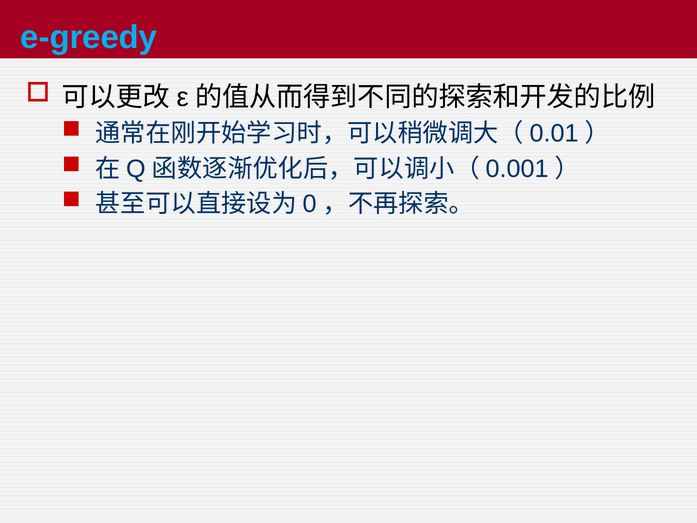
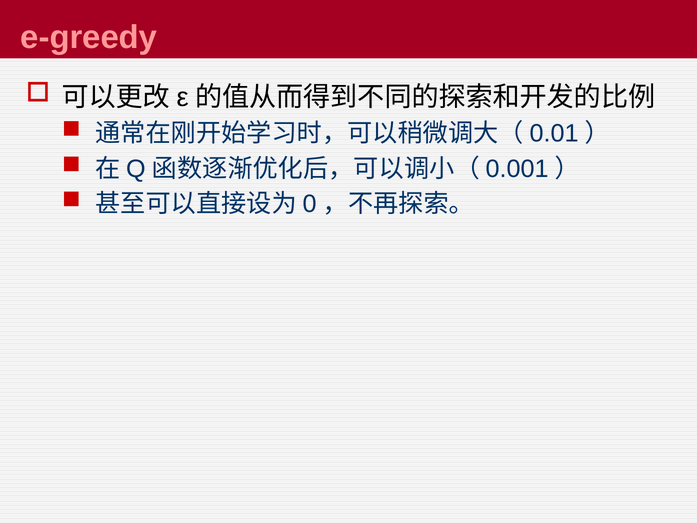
e-greedy colour: light blue -> pink (89, 37)
